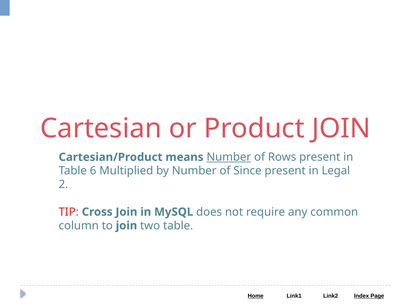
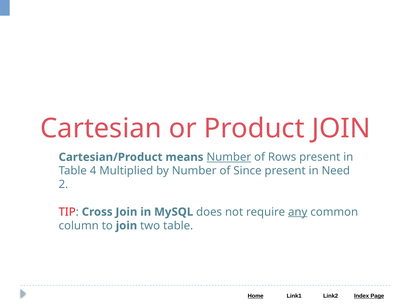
6: 6 -> 4 (93, 171)
Legal: Legal -> Need (336, 171)
any underline: none -> present (298, 212)
